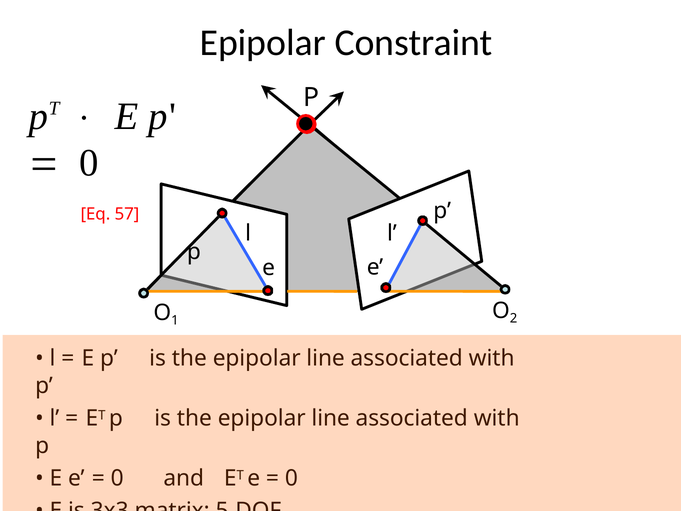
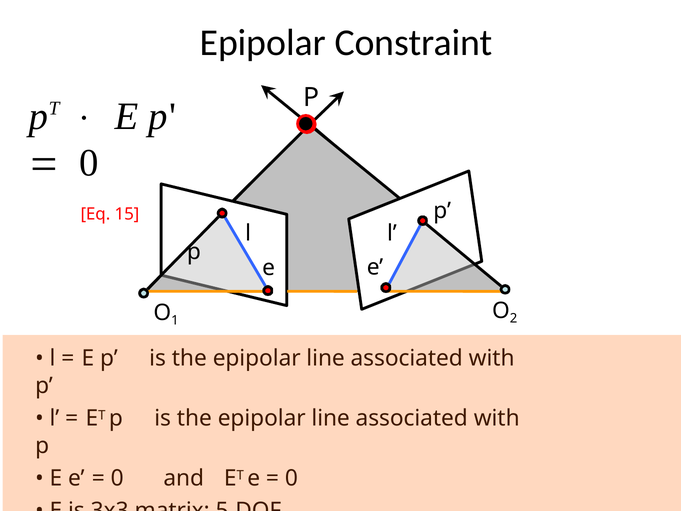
57: 57 -> 15 (127, 214)
